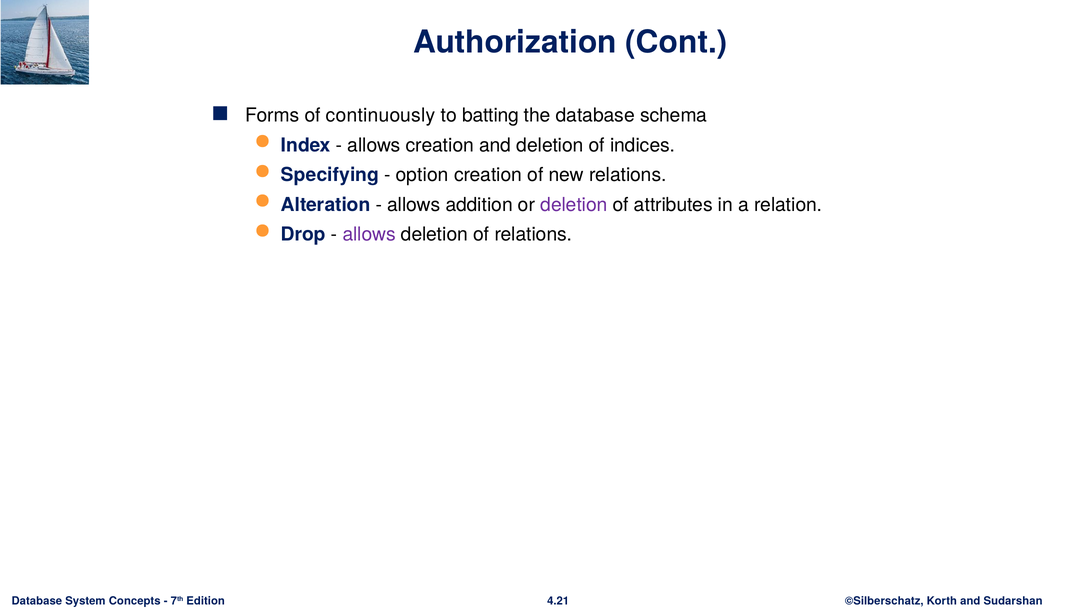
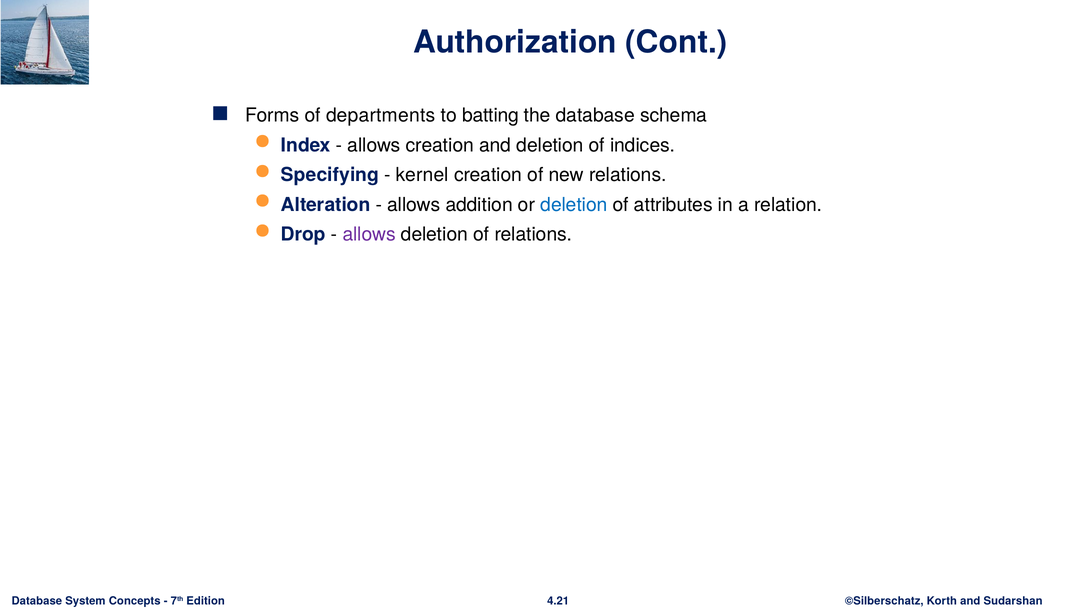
continuously: continuously -> departments (381, 116)
option: option -> kernel (422, 175)
deletion colour: purple -> blue (574, 205)
